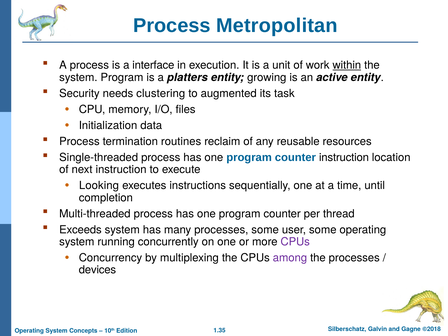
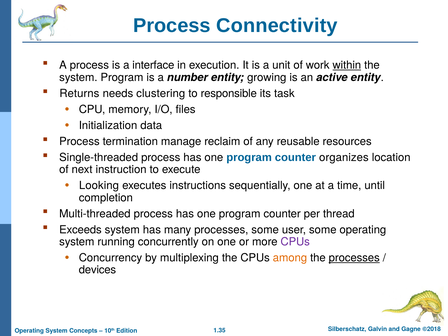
Metropolitan: Metropolitan -> Connectivity (277, 26)
platters: platters -> number (187, 77)
Security: Security -> Returns (79, 93)
augmented: augmented -> responsible (229, 93)
routines: routines -> manage (181, 141)
counter instruction: instruction -> organizes (344, 157)
among colour: purple -> orange (290, 258)
processes underline: none -> present (354, 258)
